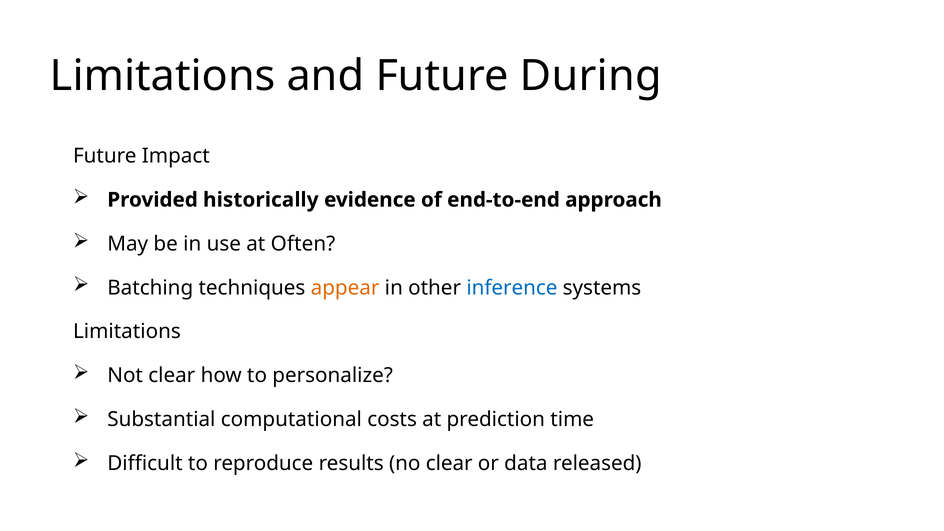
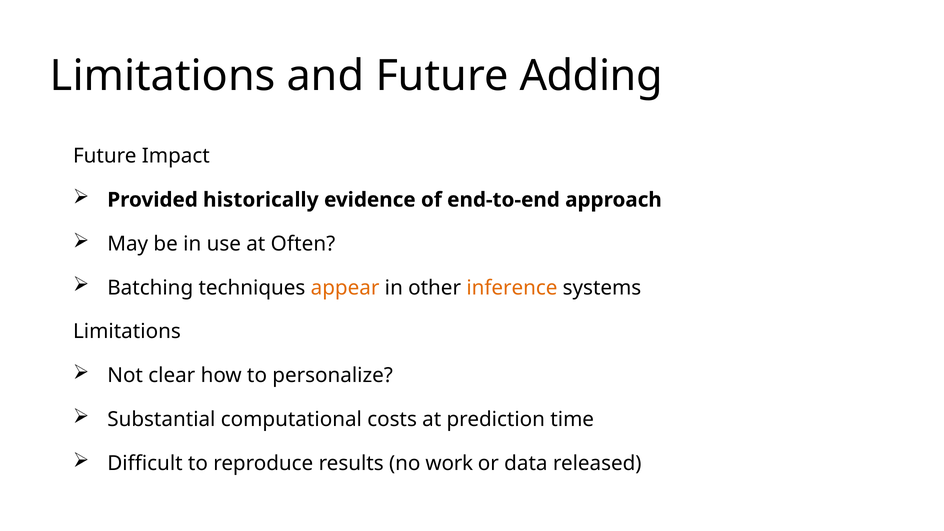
During: During -> Adding (591, 76)
inference colour: blue -> orange (512, 288)
no clear: clear -> work (449, 463)
